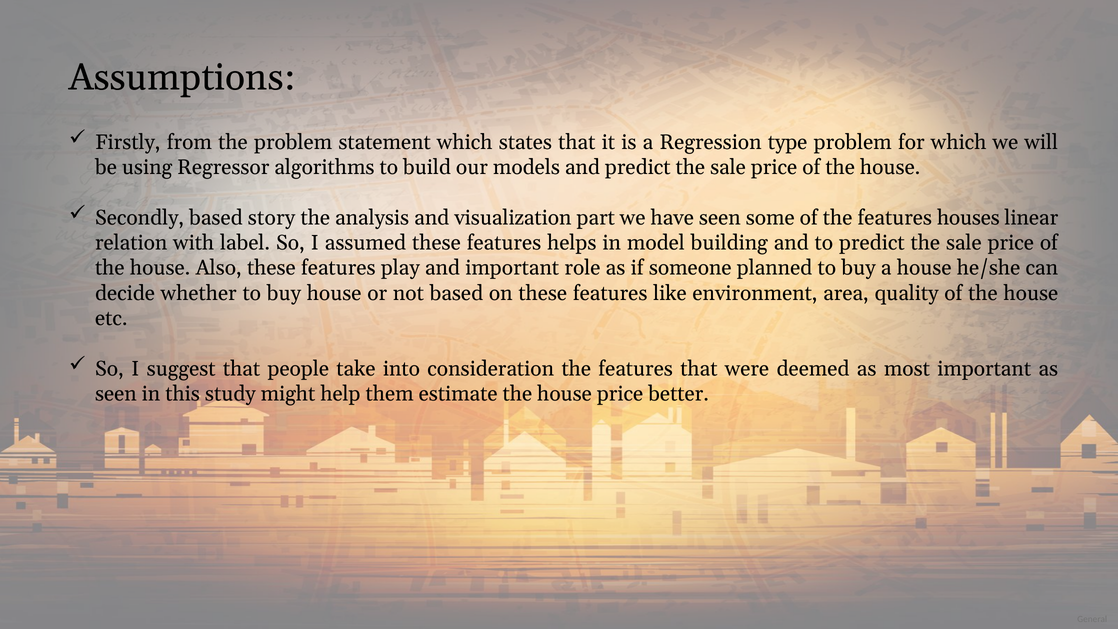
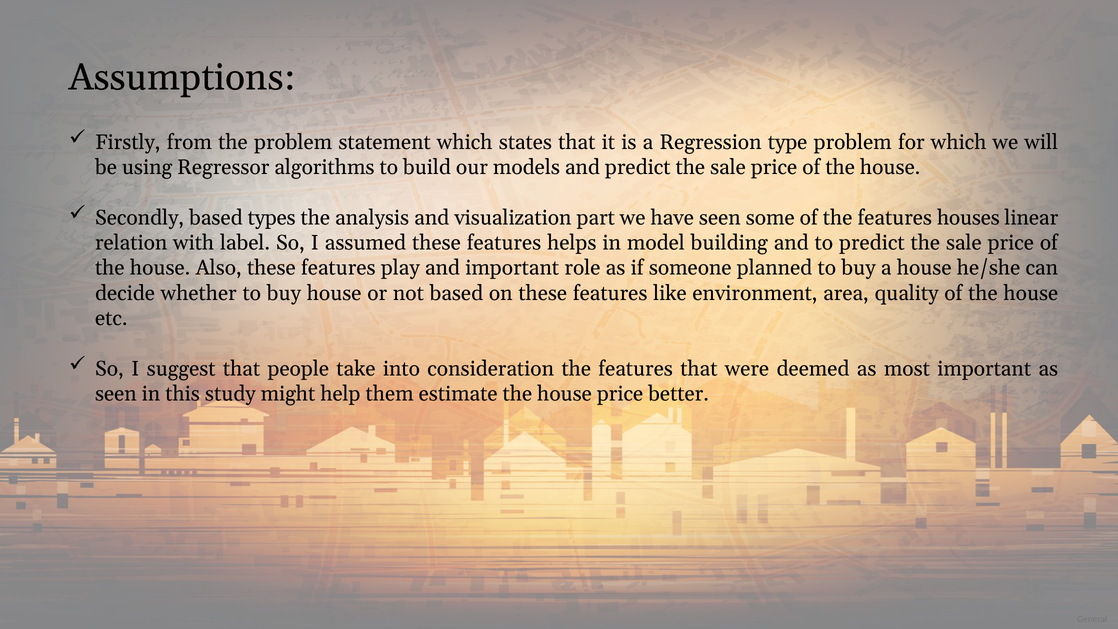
story: story -> types (272, 218)
